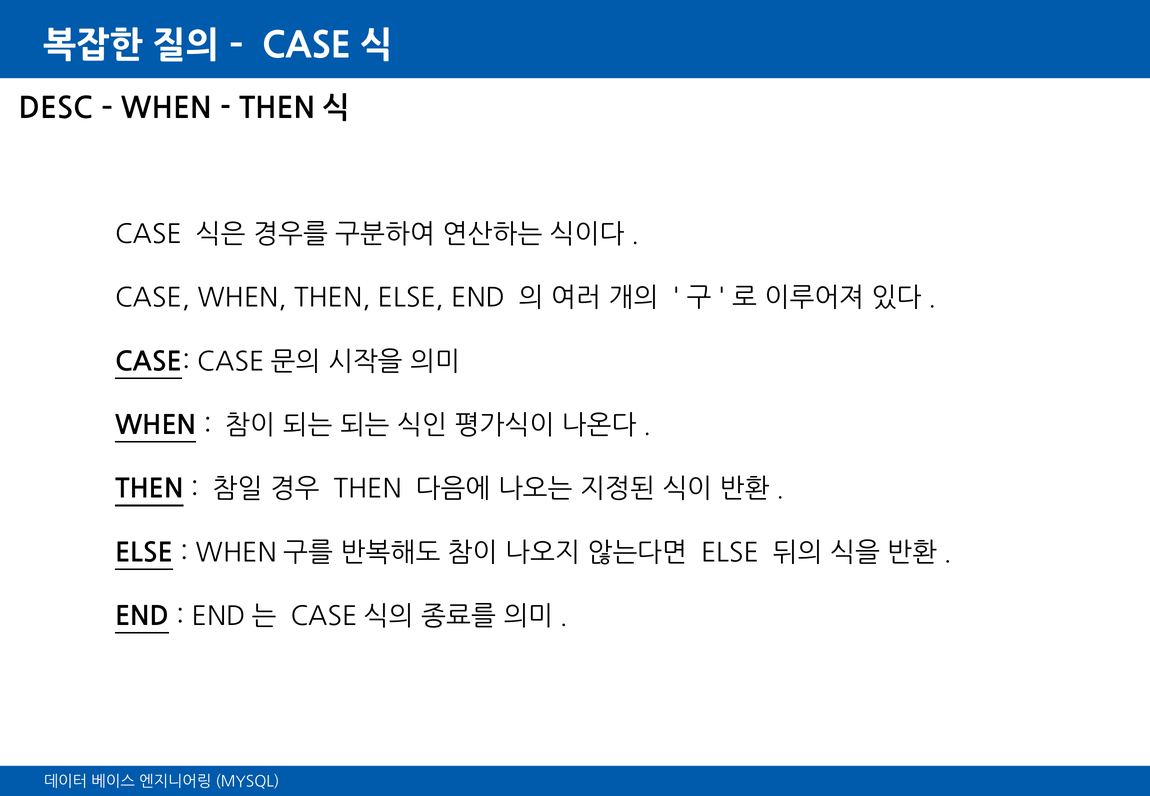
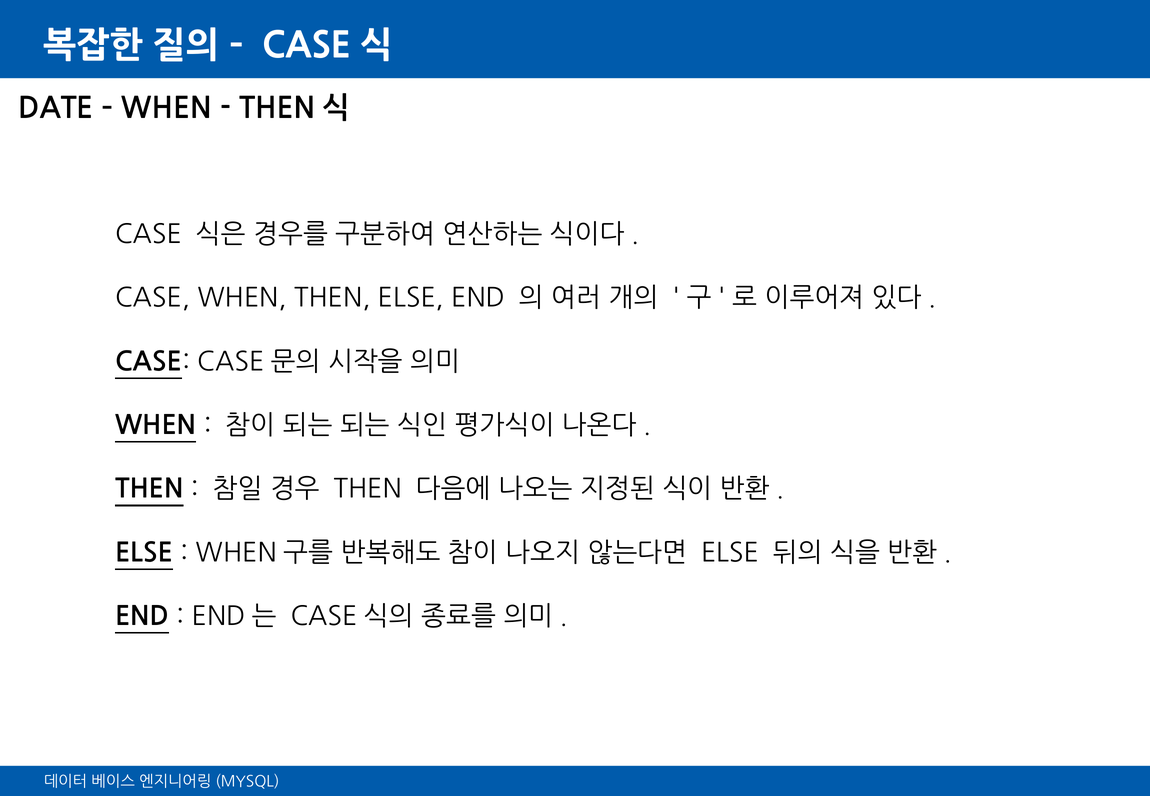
DESC: DESC -> DATE (56, 108)
